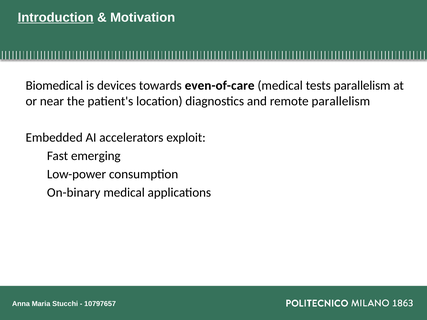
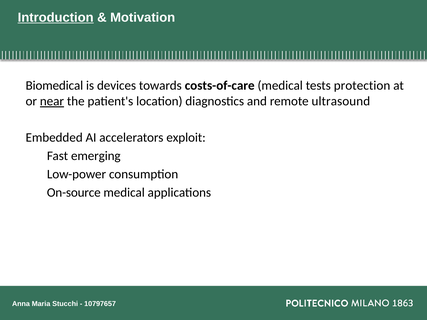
even-of-care: even-of-care -> costs-of-care (220, 86)
tests parallelism: parallelism -> protection (362, 86)
near underline: none -> present (52, 101)
remote parallelism: parallelism -> ultrasound (341, 101)
On-binary: On-binary -> On-source (74, 193)
